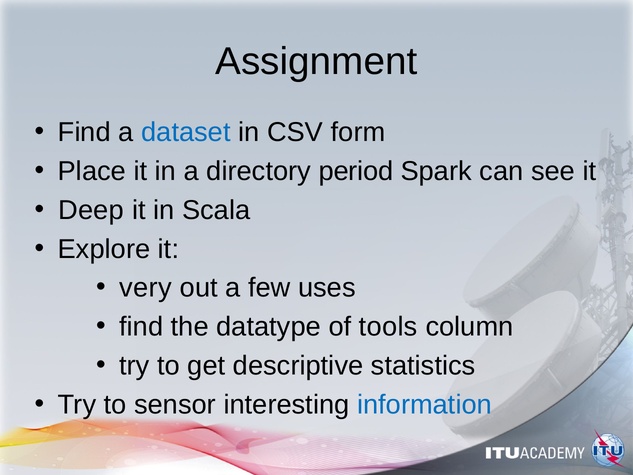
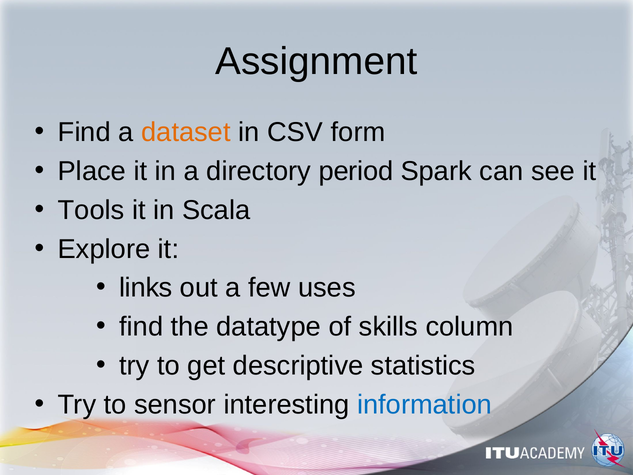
dataset colour: blue -> orange (186, 132)
Deep: Deep -> Tools (91, 210)
very: very -> links (146, 288)
tools: tools -> skills (388, 327)
